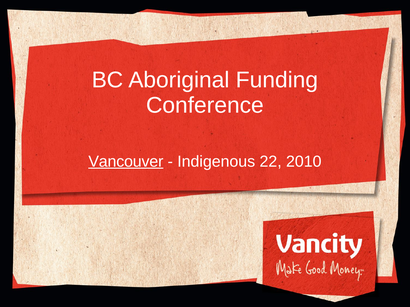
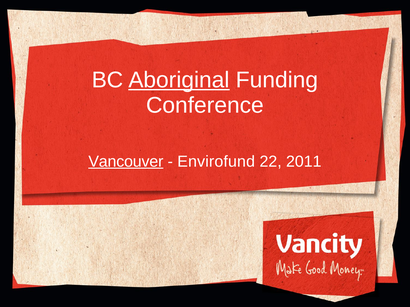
Aboriginal underline: none -> present (179, 80)
Indigenous: Indigenous -> Envirofund (216, 162)
2010: 2010 -> 2011 (304, 162)
